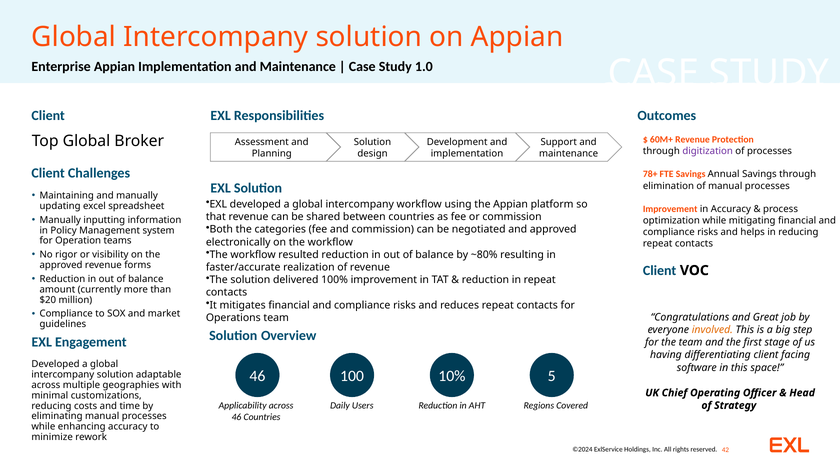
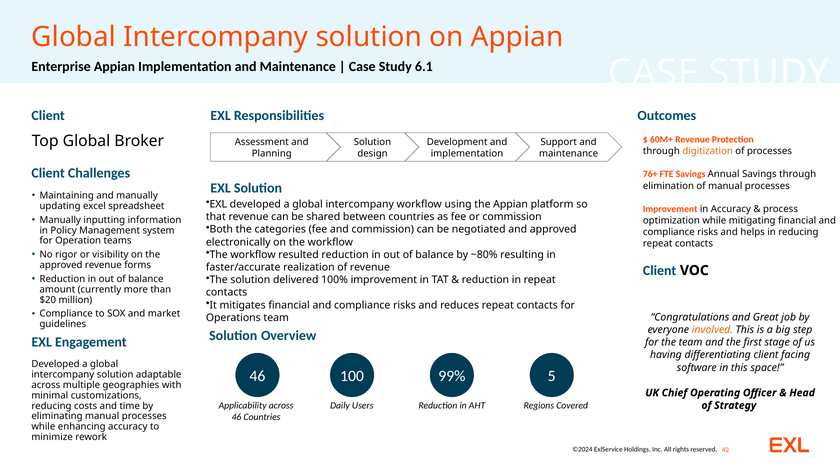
1.0: 1.0 -> 6.1 (424, 66)
digitization colour: purple -> orange (708, 151)
78+: 78+ -> 76+ (650, 174)
10%: 10% -> 99% (452, 376)
